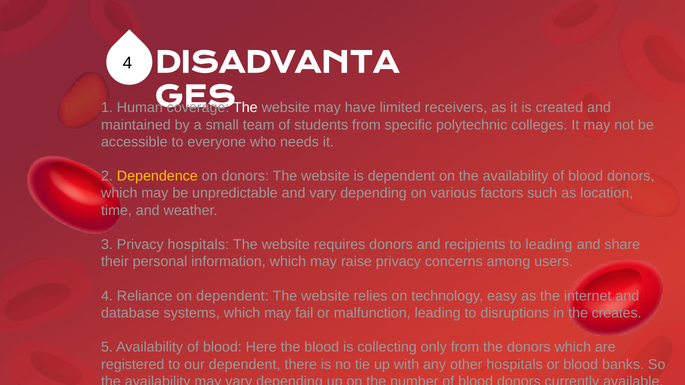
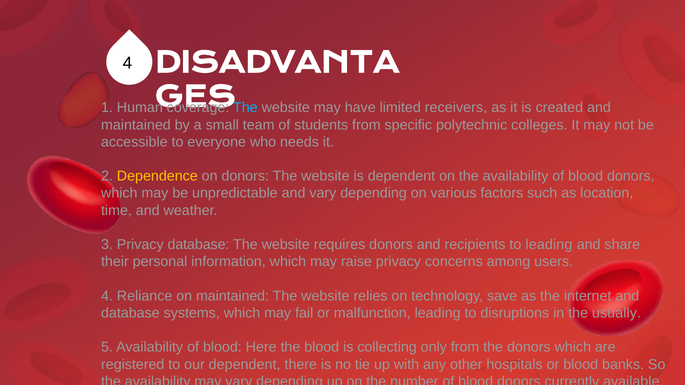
The colour: white -> light blue (245, 108)
Privacy hospitals: hospitals -> database (198, 245)
on dependent: dependent -> maintained (233, 296)
easy: easy -> save (502, 296)
creates: creates -> usually (616, 313)
